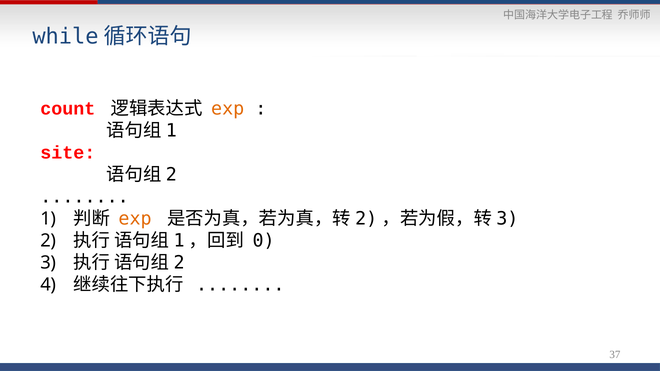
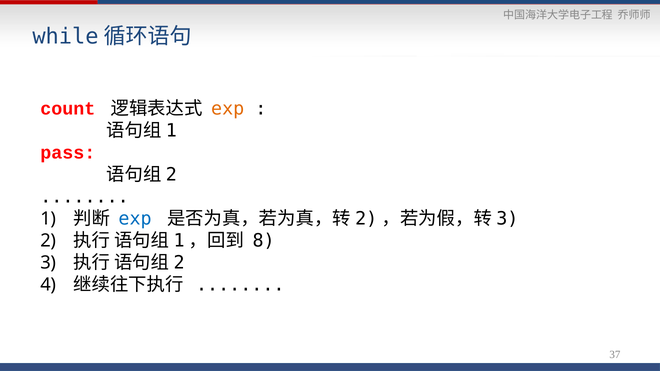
site: site -> pass (68, 153)
exp colour: orange -> blue (135, 219)
0: 0 -> 8 (264, 241)
